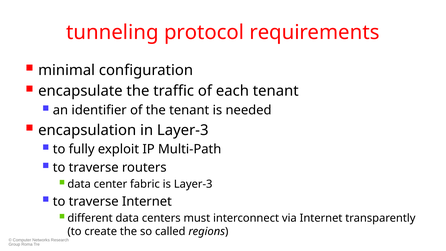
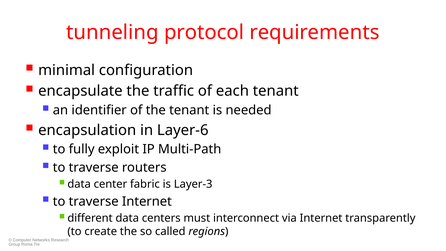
in Layer-3: Layer-3 -> Layer-6 (183, 130)
